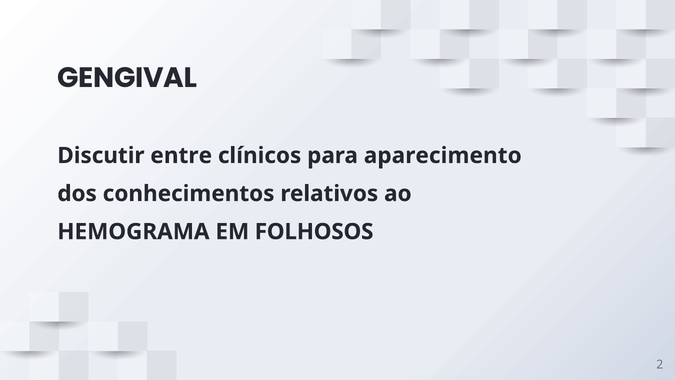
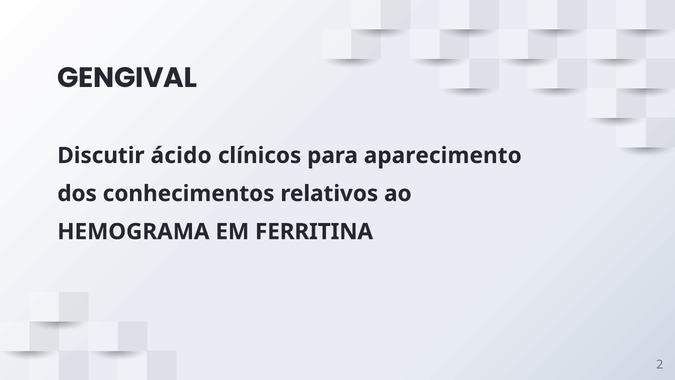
entre: entre -> ácido (181, 155)
FOLHOSOS: FOLHOSOS -> FERRITINA (314, 232)
